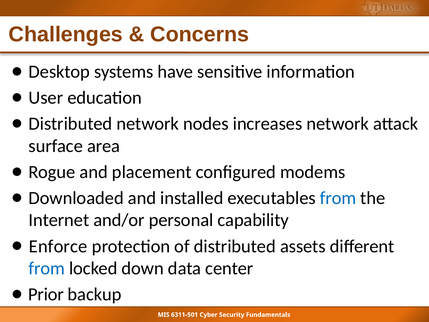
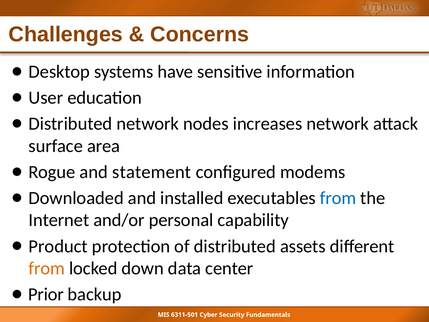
placement: placement -> statement (152, 172)
Enforce: Enforce -> Product (58, 246)
from colour: blue -> orange (47, 268)
